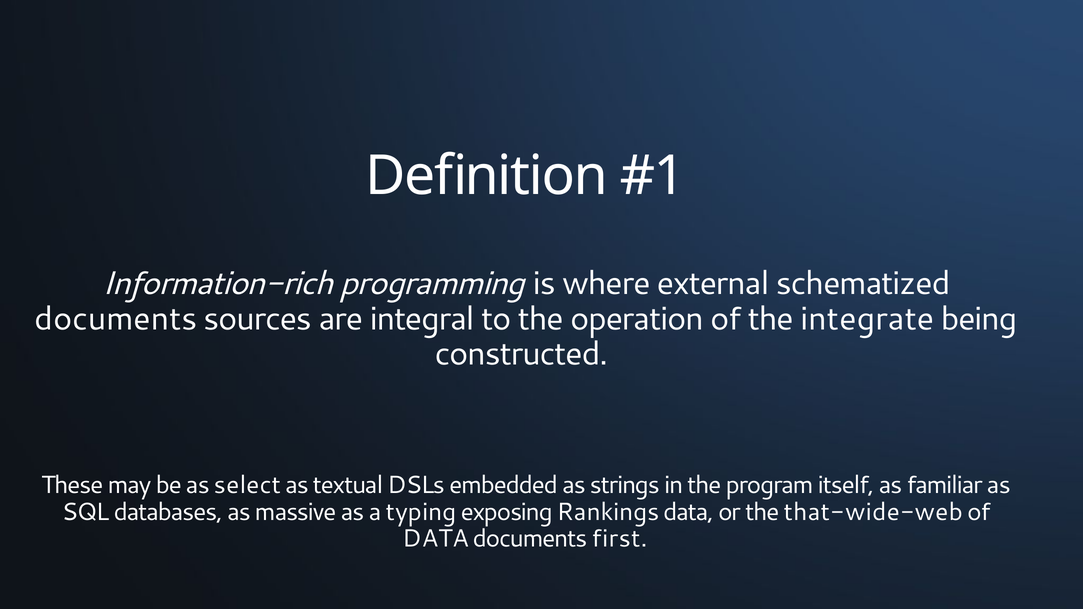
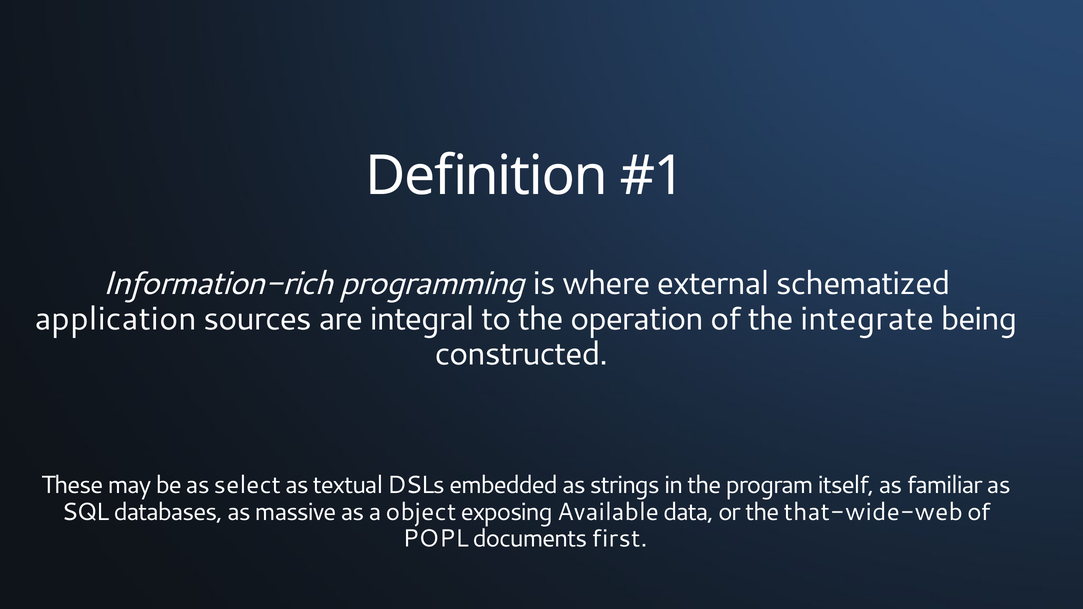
documents: documents -> application (116, 319)
typing: typing -> object (421, 512)
Rankings: Rankings -> Available (608, 512)
DATA: DATA -> POPL (436, 539)
